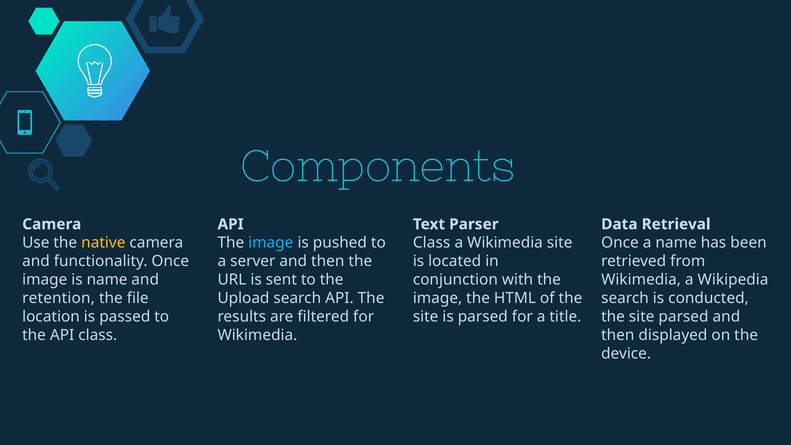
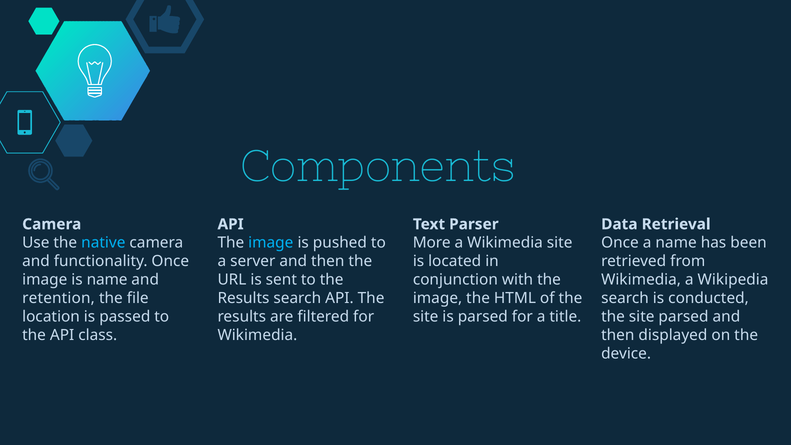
native colour: yellow -> light blue (103, 243)
Class: Class -> More (432, 243)
Upload: Upload -> Results (243, 298)
